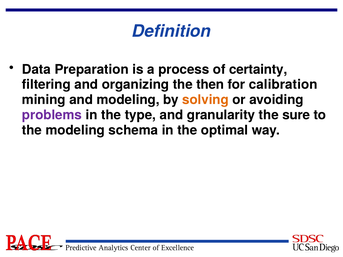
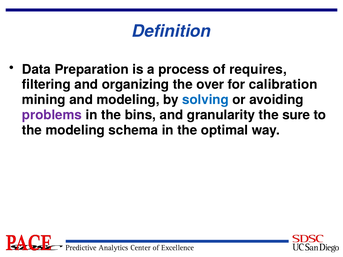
certainty: certainty -> requires (258, 69)
then: then -> over (210, 85)
solving colour: orange -> blue (205, 100)
type: type -> bins (140, 115)
